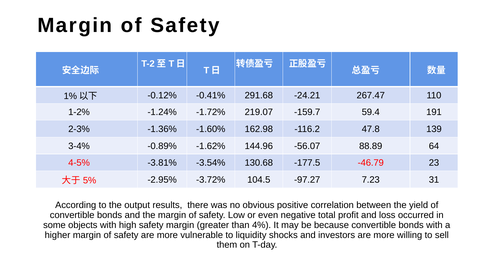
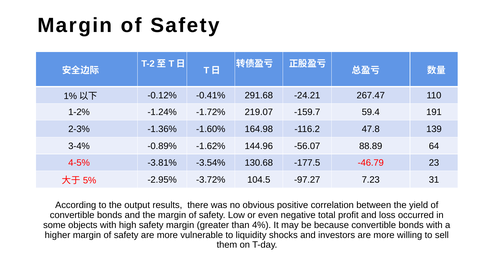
162.98: 162.98 -> 164.98 (259, 129)
